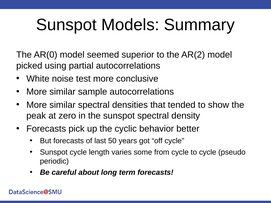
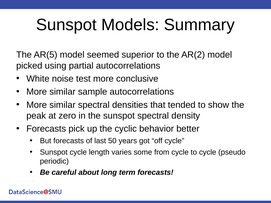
AR(0: AR(0 -> AR(5 (46, 55)
